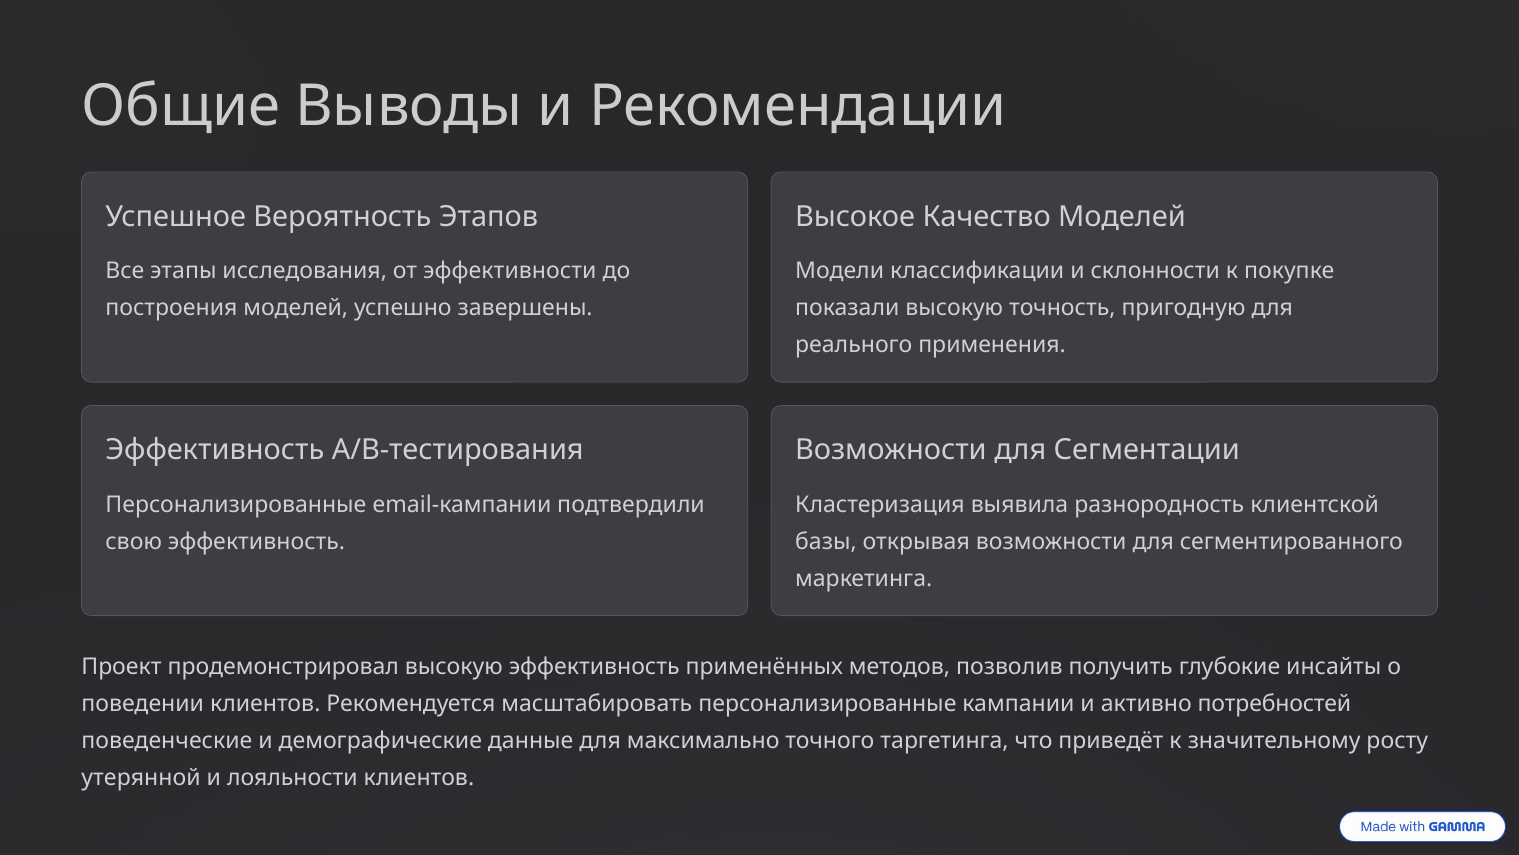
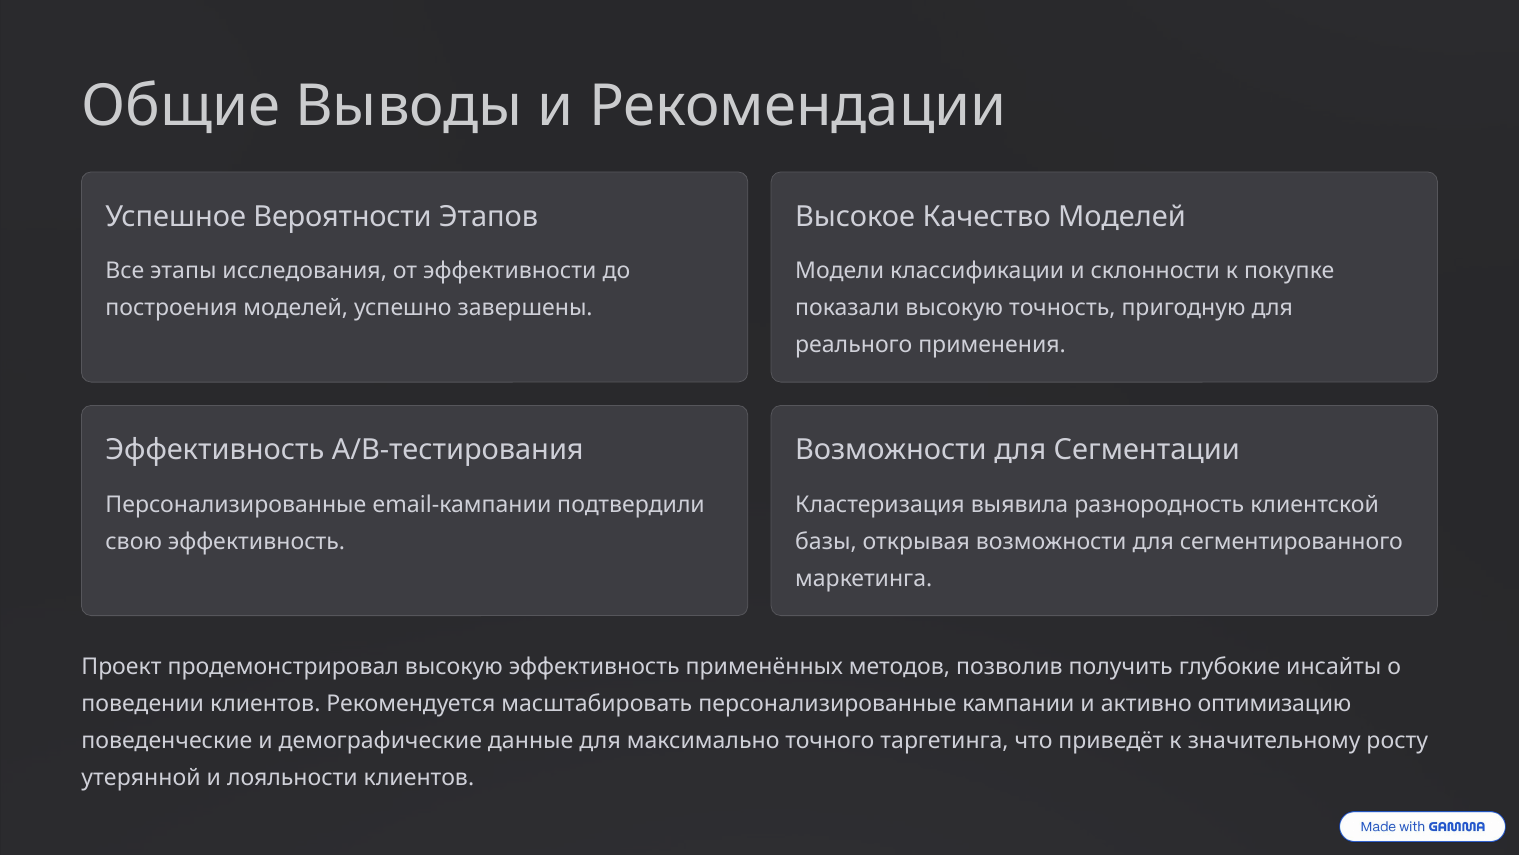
Вероятность: Вероятность -> Вероятности (343, 217)
потребностей: потребностей -> оптимизацию (1275, 703)
